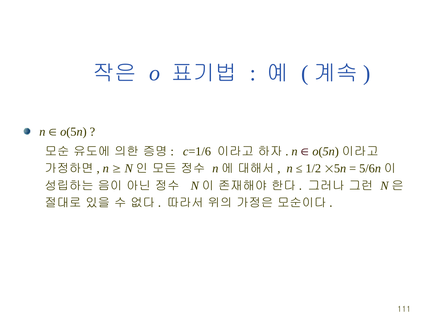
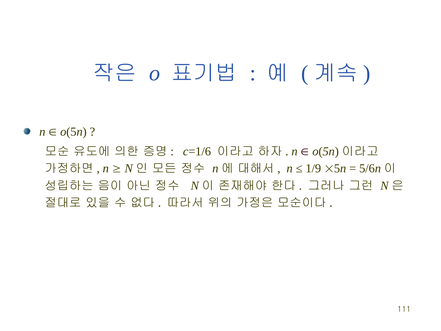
1/2: 1/2 -> 1/9 (313, 168)
